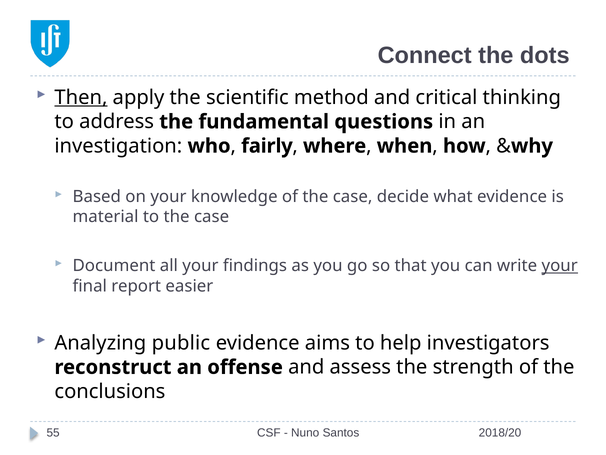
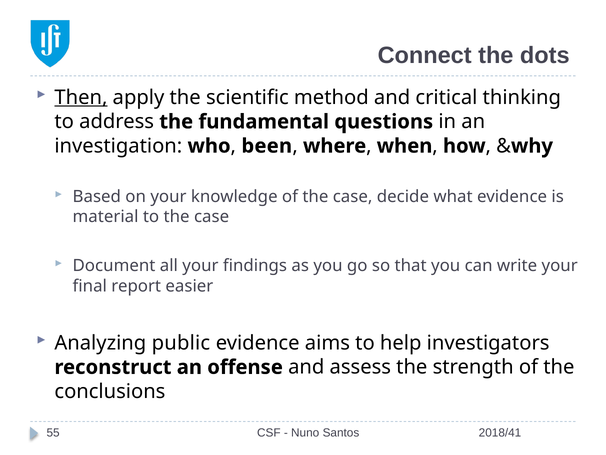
fairly: fairly -> been (267, 146)
your underline: present -> none (560, 266)
2018/20: 2018/20 -> 2018/41 (500, 432)
